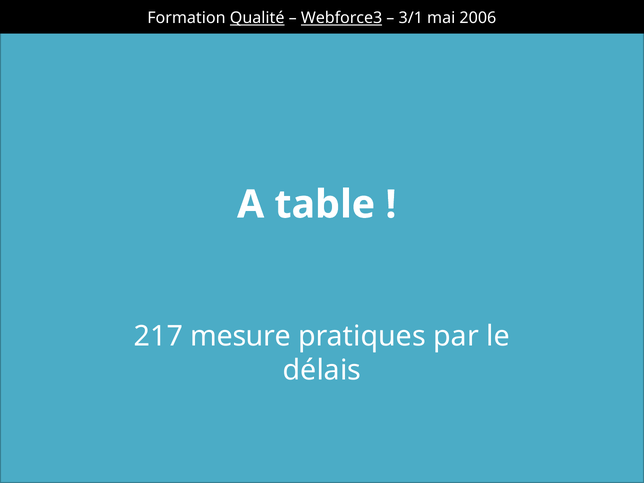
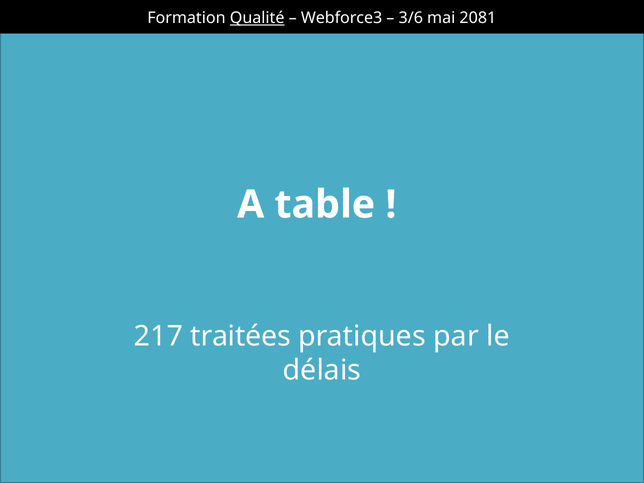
Webforce3 underline: present -> none (342, 18)
3/1: 3/1 -> 3/6 (411, 18)
2006: 2006 -> 2081 (478, 18)
mesure: mesure -> traitées (241, 336)
